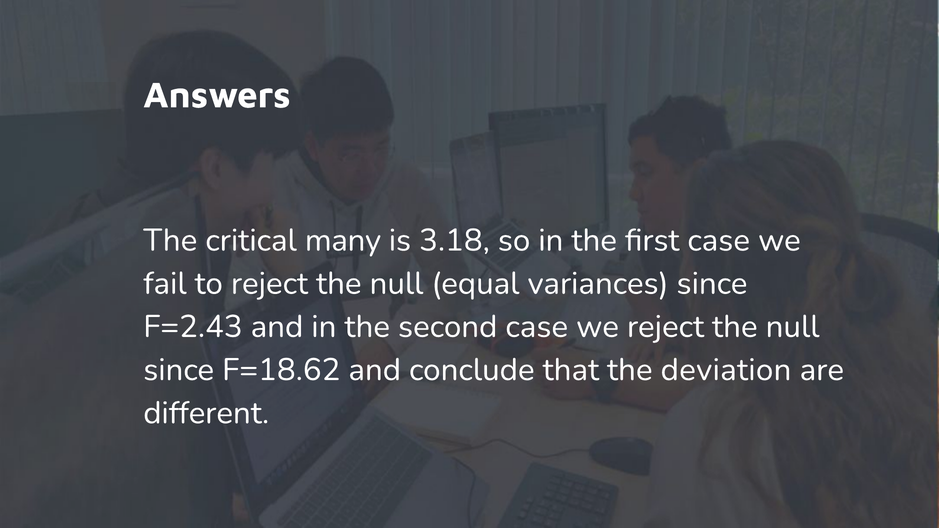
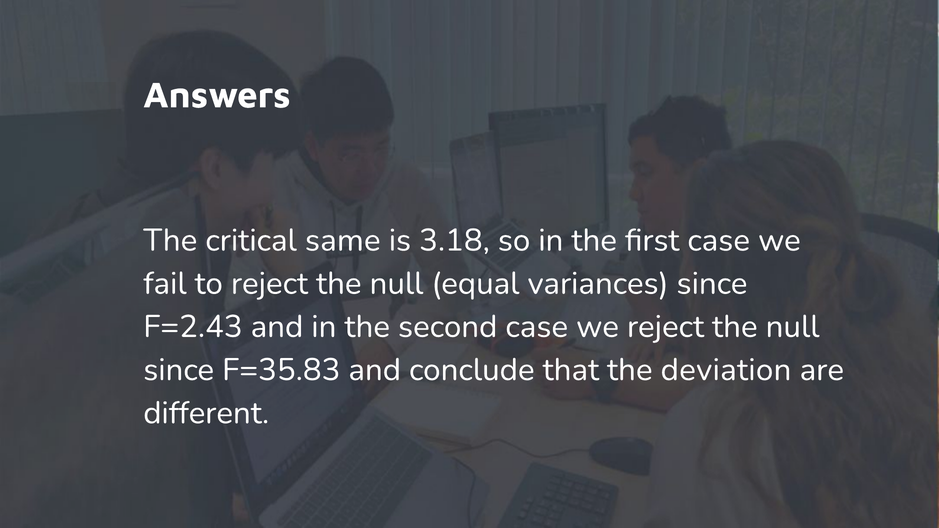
many: many -> same (343, 240)
F=18.62: F=18.62 -> F=35.83 (281, 370)
